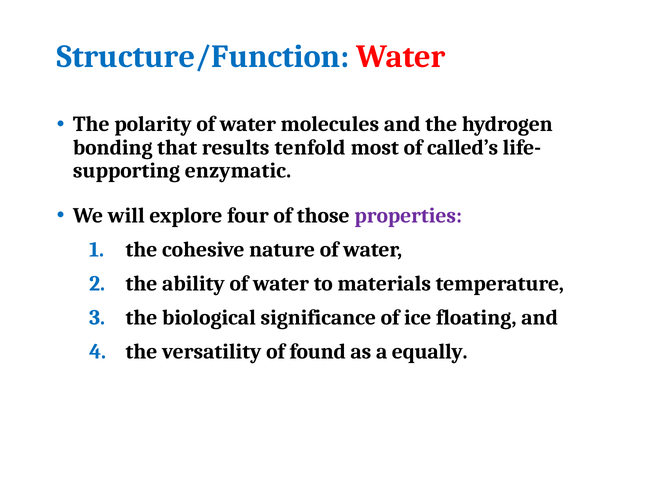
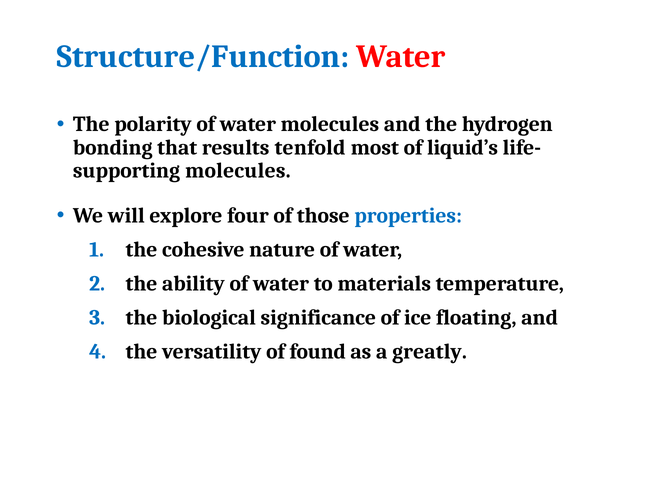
called’s: called’s -> liquid’s (463, 148)
enzymatic: enzymatic -> molecules (238, 171)
properties colour: purple -> blue (408, 216)
equally: equally -> greatly (430, 352)
